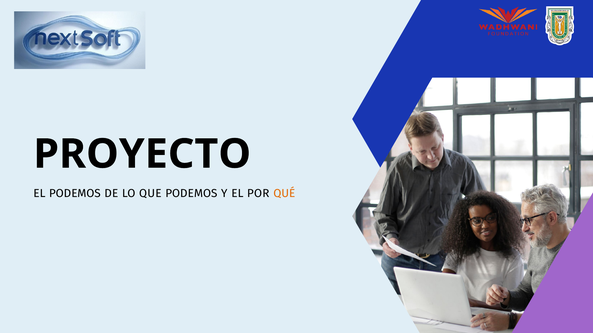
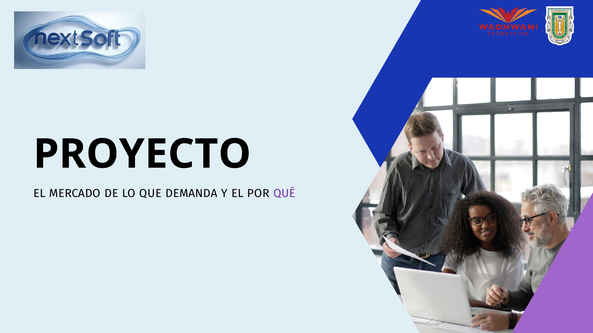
EL PODEMOS: PODEMOS -> MERCADO (75, 194)
QUE PODEMOS: PODEMOS -> DEMANDA (191, 194)
QUÉ colour: orange -> purple (284, 194)
